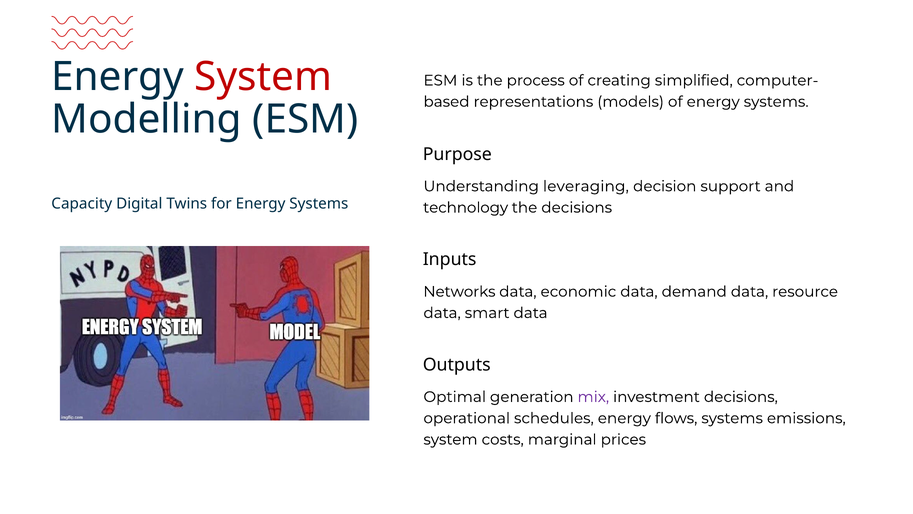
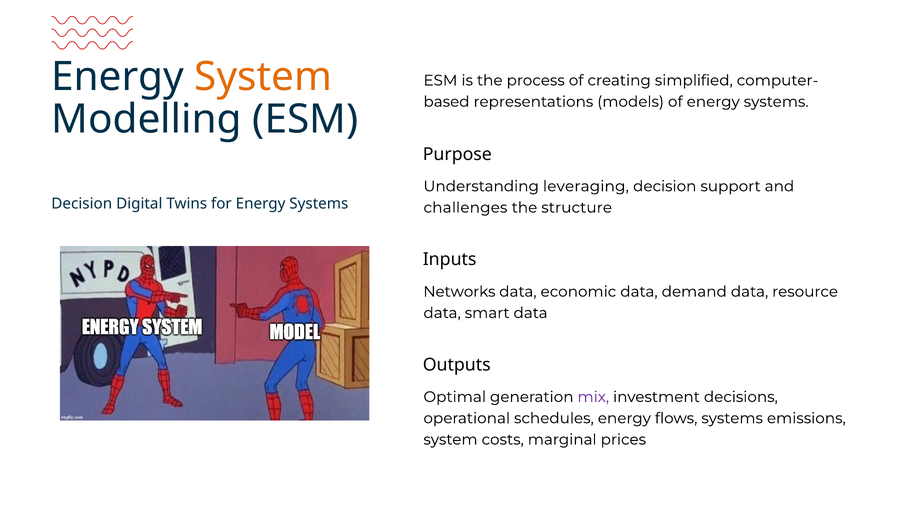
System colour: red -> orange (263, 77)
Capacity: Capacity -> Decision (82, 204)
technology: technology -> challenges (465, 207)
the decisions: decisions -> structure (577, 207)
